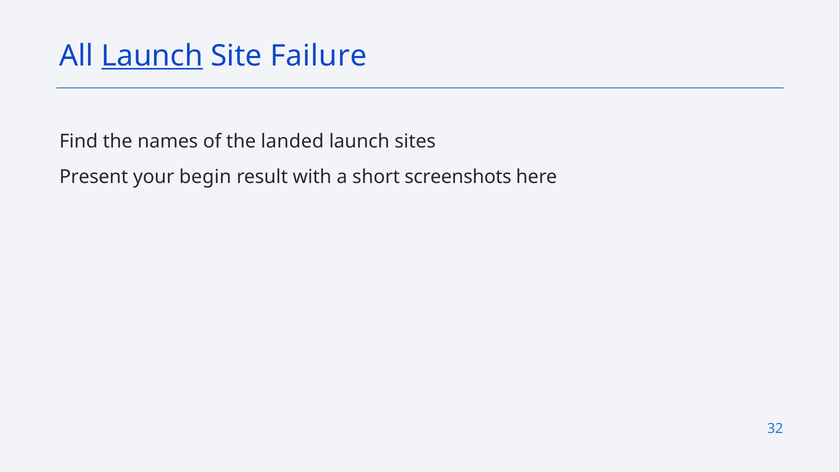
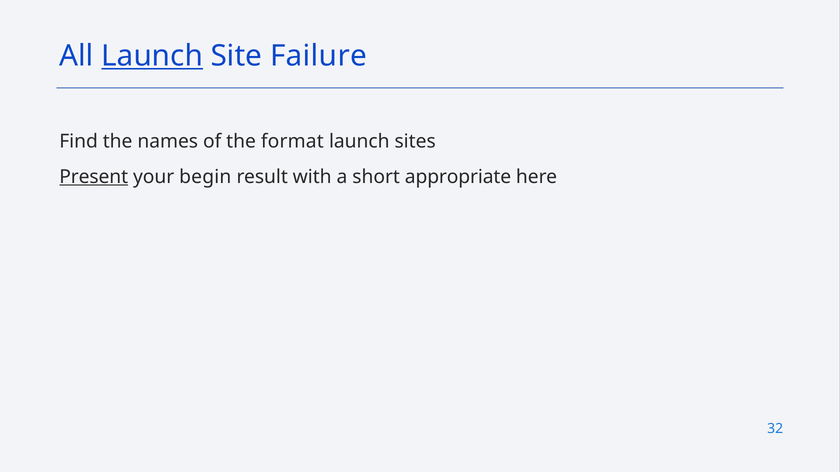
landed: landed -> format (292, 142)
Present underline: none -> present (94, 177)
screenshots: screenshots -> appropriate (458, 177)
